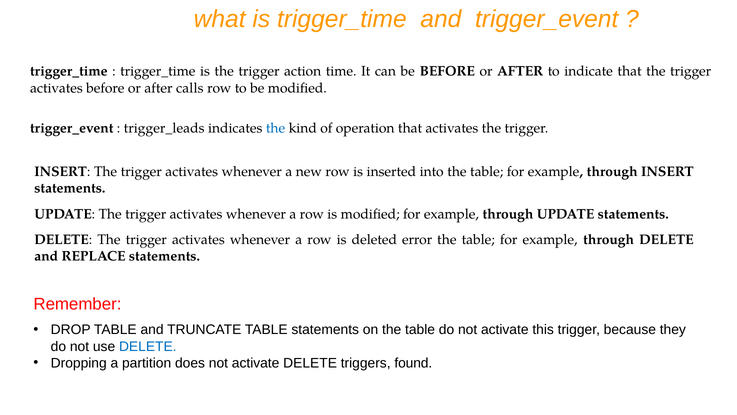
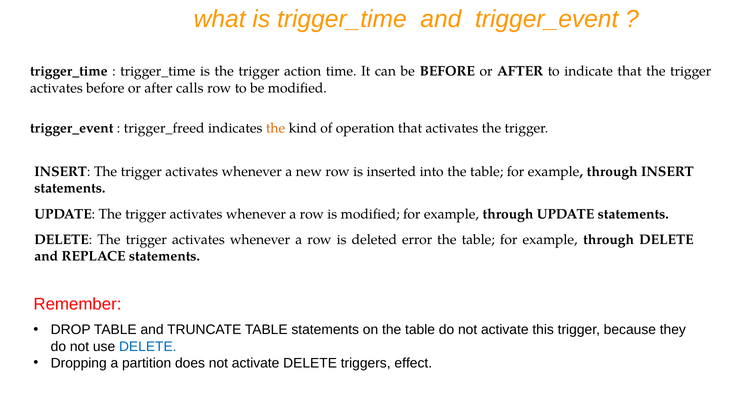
trigger_leads: trigger_leads -> trigger_freed (164, 128)
the colour: blue -> orange (276, 128)
found: found -> effect (413, 363)
